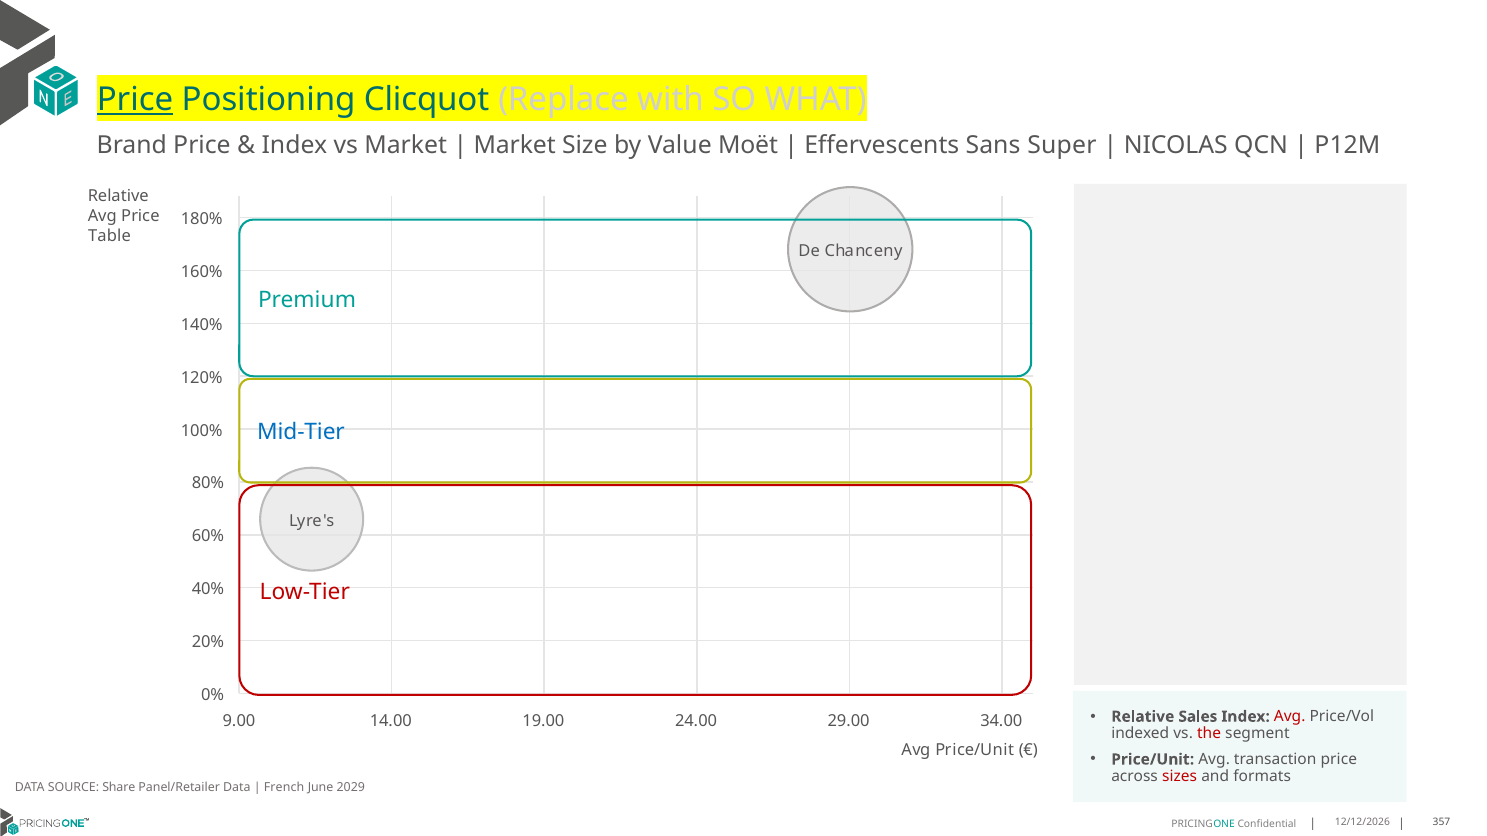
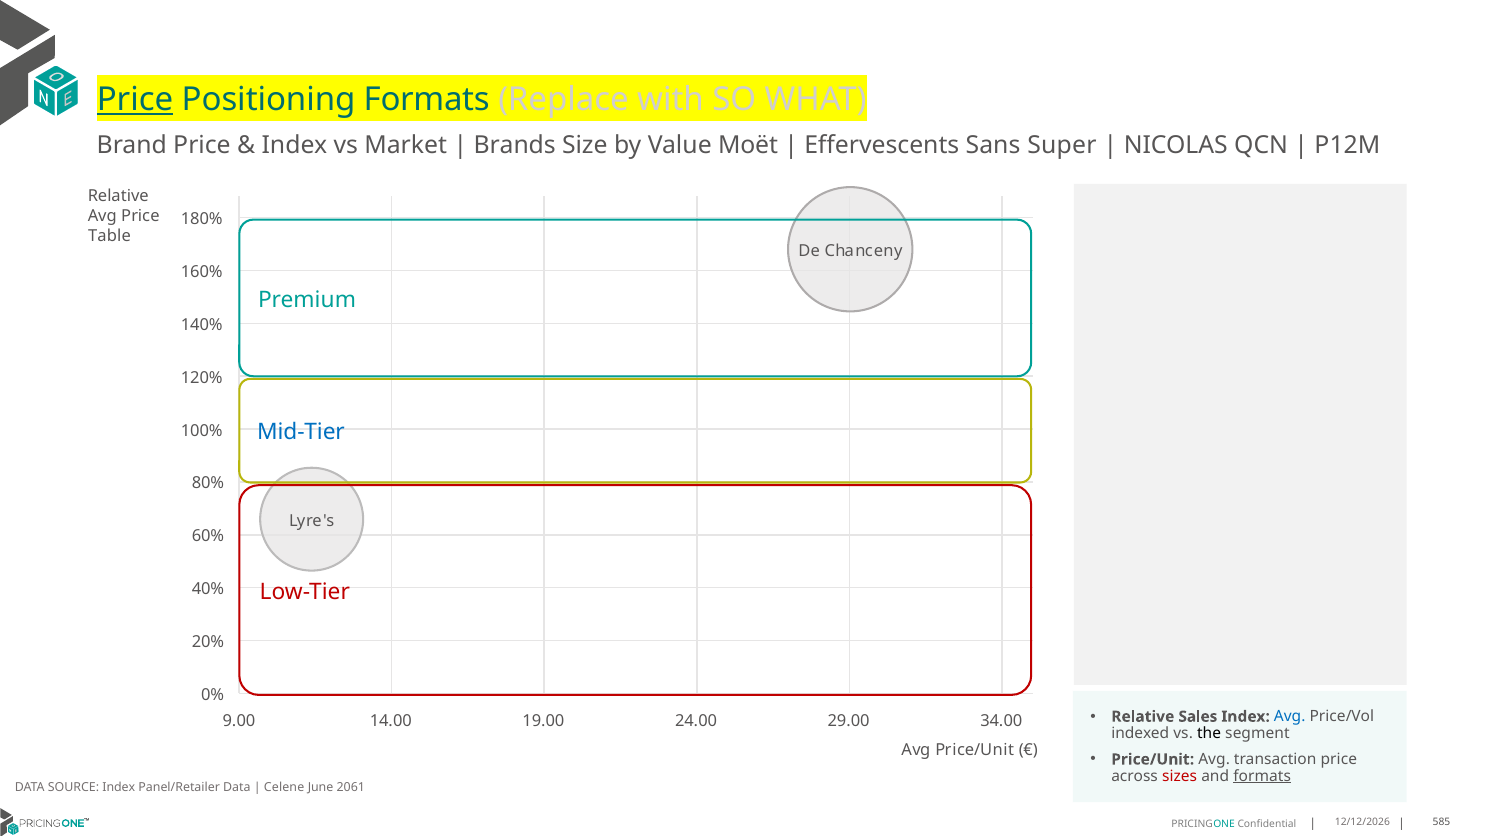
Positioning Clicquot: Clicquot -> Formats (427, 100)
Market: Market -> Brands (515, 145)
Avg colour: red -> blue (1290, 717)
the colour: red -> black (1209, 734)
formats underline: none -> present (1262, 777)
SOURCE Share: Share -> Index (119, 788)
French: French -> Celene (284, 788)
2029: 2029 -> 2061 (351, 788)
357: 357 -> 585 (1441, 822)
